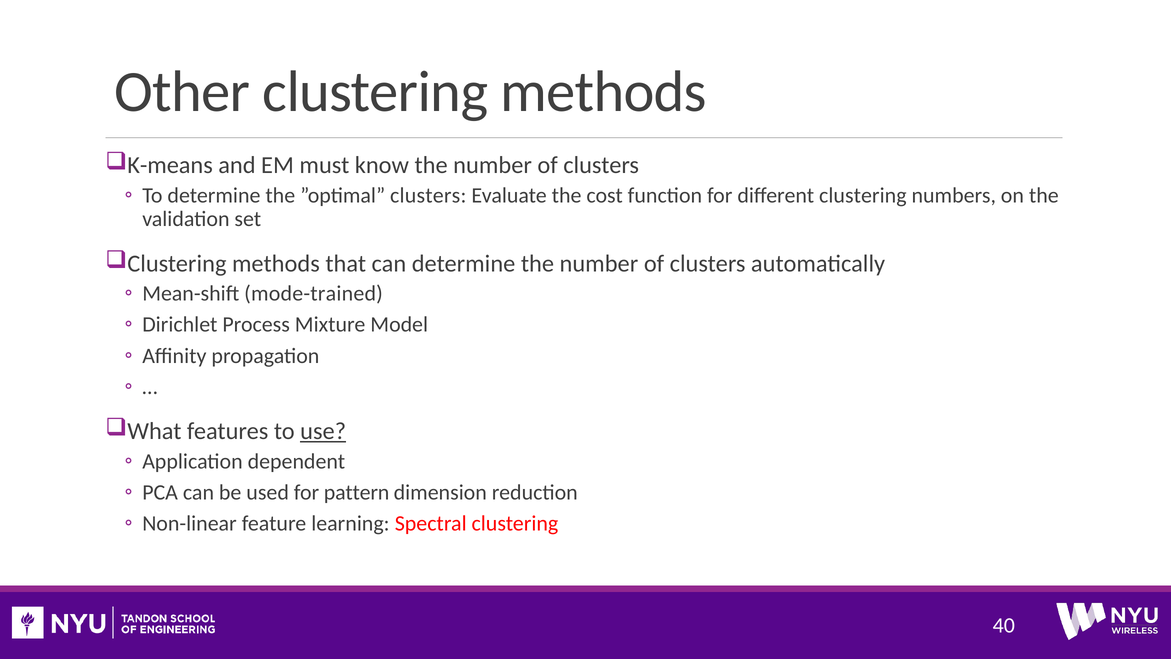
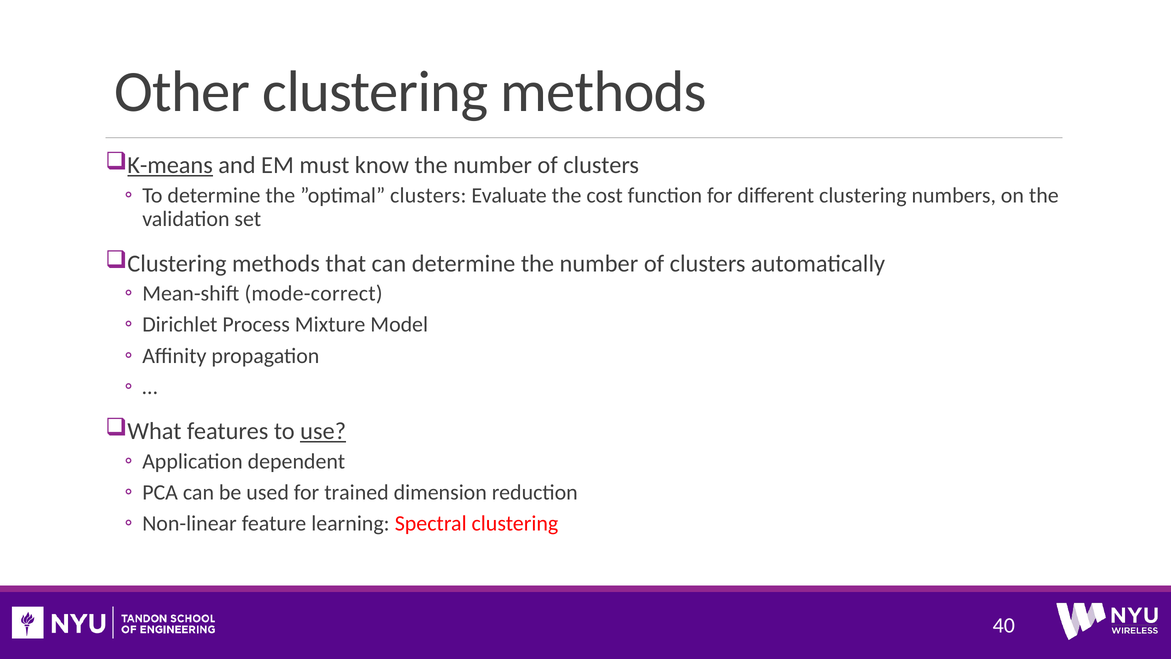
K-means underline: none -> present (170, 165)
mode-trained: mode-trained -> mode-correct (314, 293)
pattern: pattern -> trained (356, 492)
